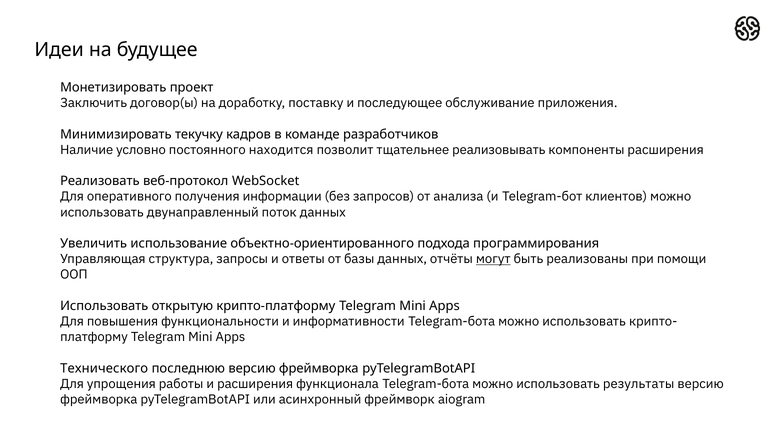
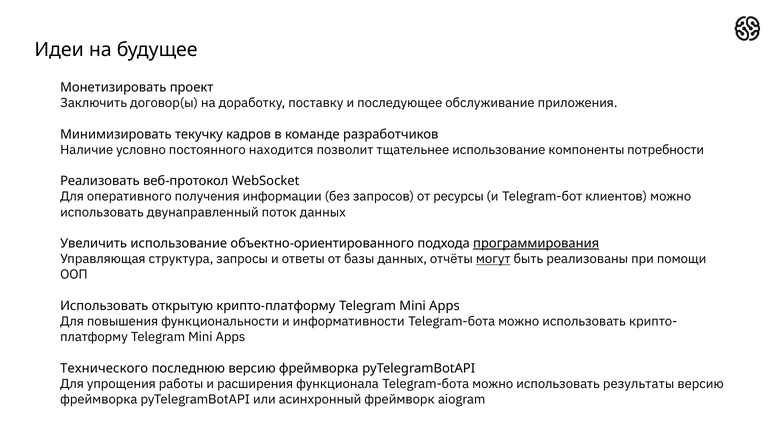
тщательнее реализовывать: реализовывать -> использование (499, 150)
компоненты расширения: расширения -> потребности (666, 150)
анализа: анализа -> ресурсы (458, 197)
программирования underline: none -> present (536, 244)
